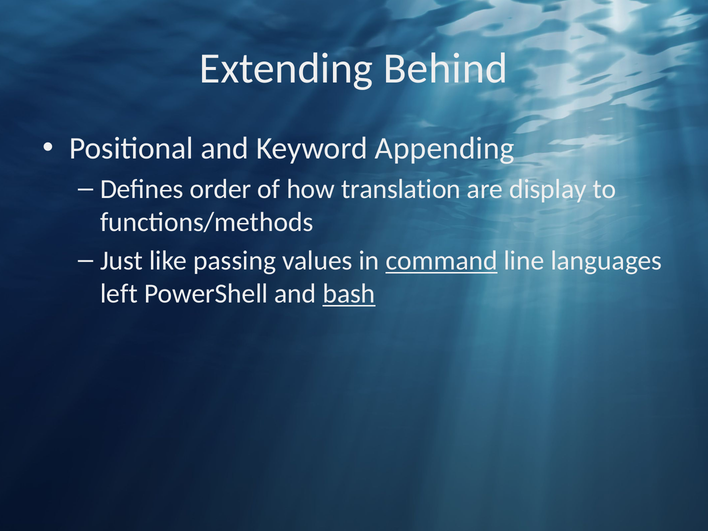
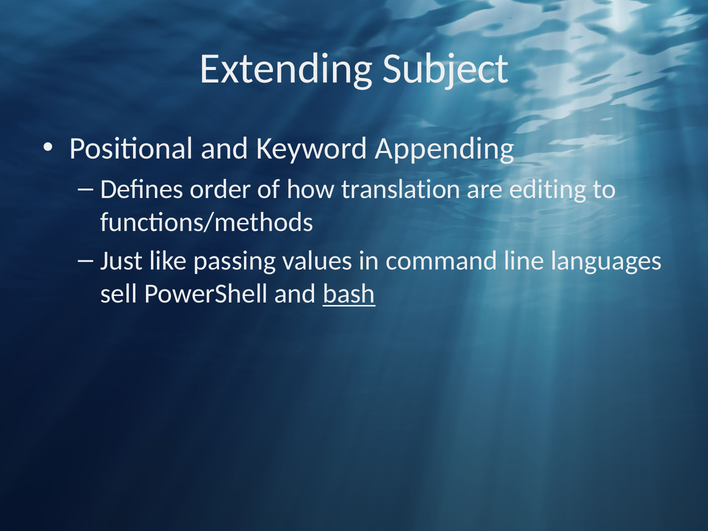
Behind: Behind -> Subject (446, 69)
display: display -> editing (548, 189)
command underline: present -> none (442, 261)
left: left -> sell (119, 294)
